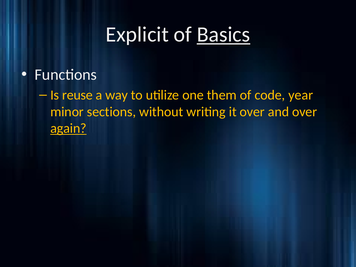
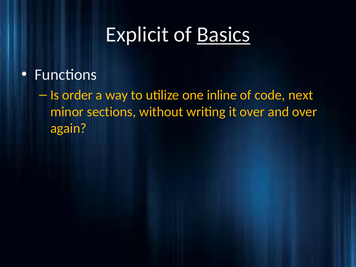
reuse: reuse -> order (77, 95)
them: them -> inline (222, 95)
year: year -> next (301, 95)
again underline: present -> none (68, 128)
